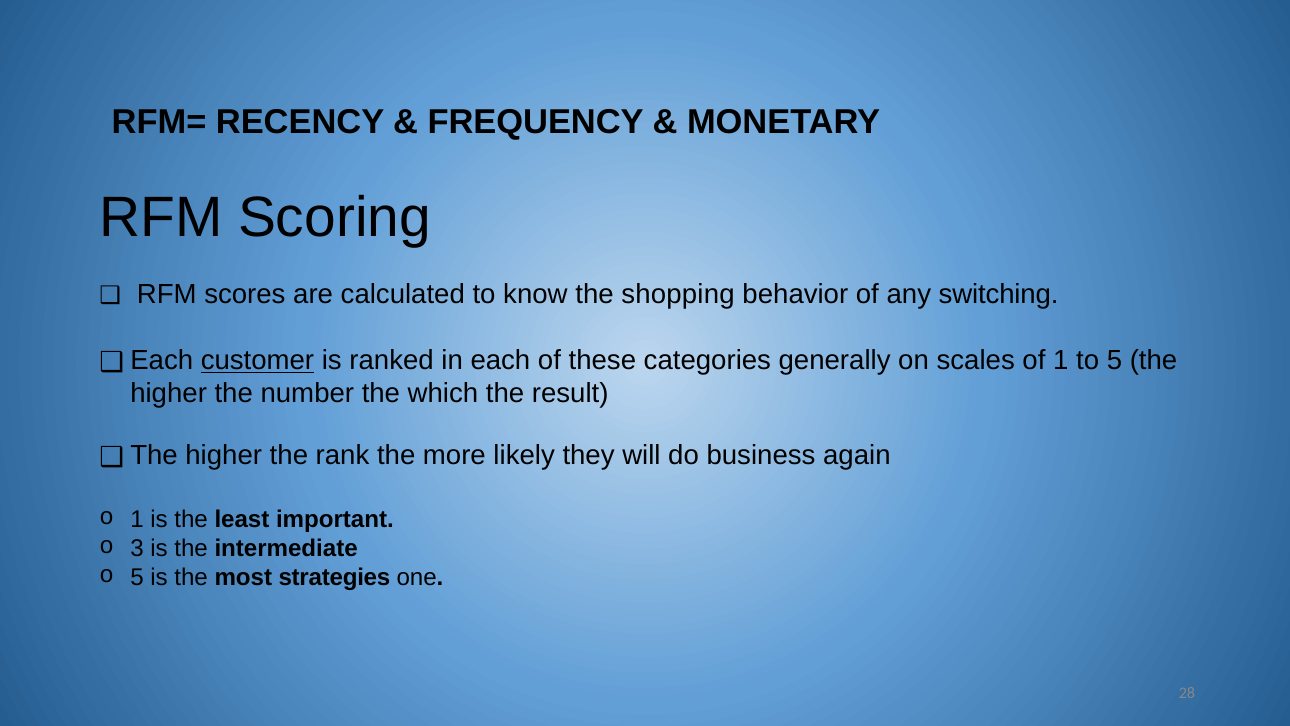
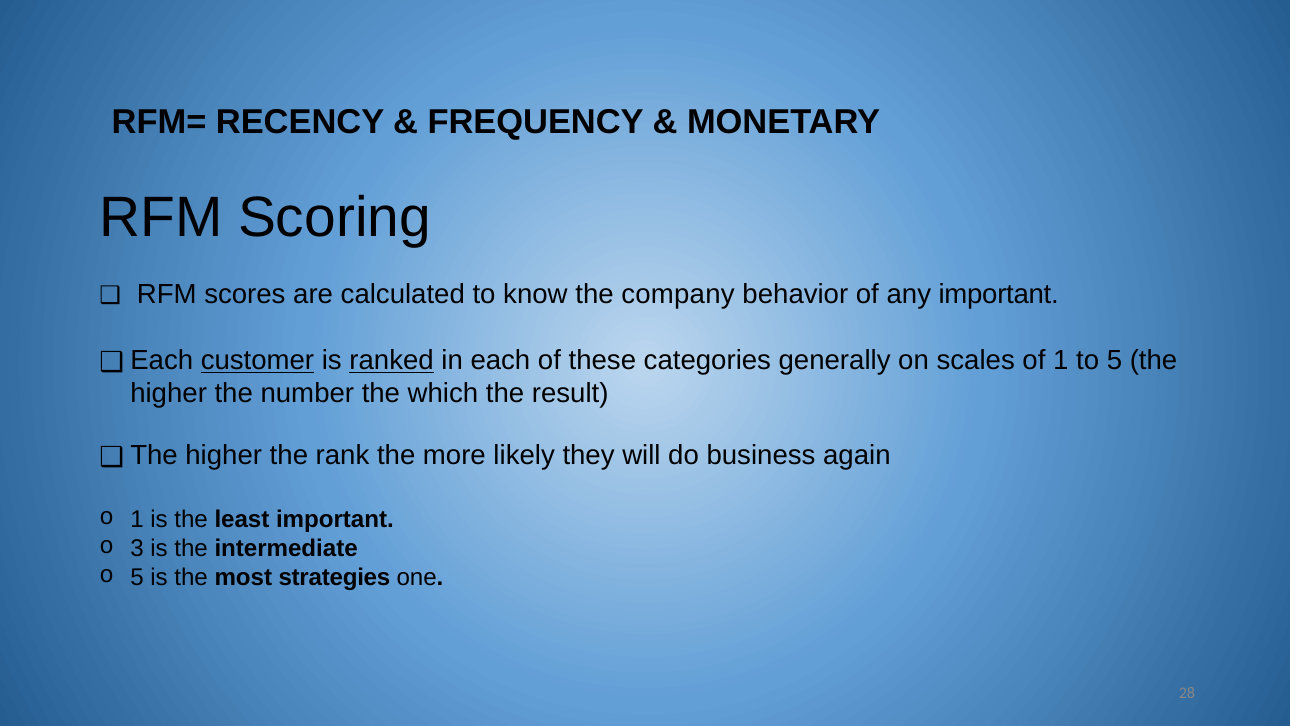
shopping: shopping -> company (678, 294)
any switching: switching -> important (999, 294)
ranked underline: none -> present (392, 360)
